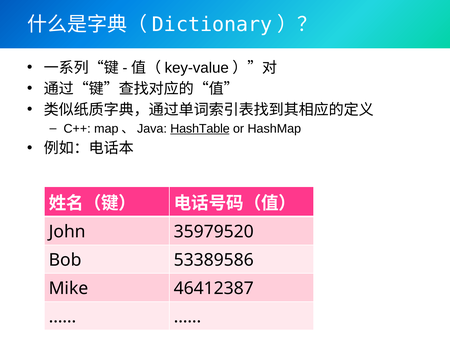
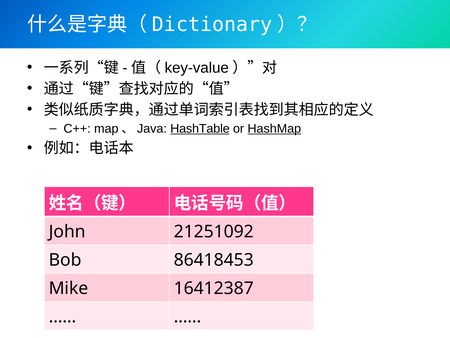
HashMap underline: none -> present (274, 128)
35979520: 35979520 -> 21251092 (214, 231)
53389586: 53389586 -> 86418453 (214, 260)
46412387: 46412387 -> 16412387 (214, 288)
